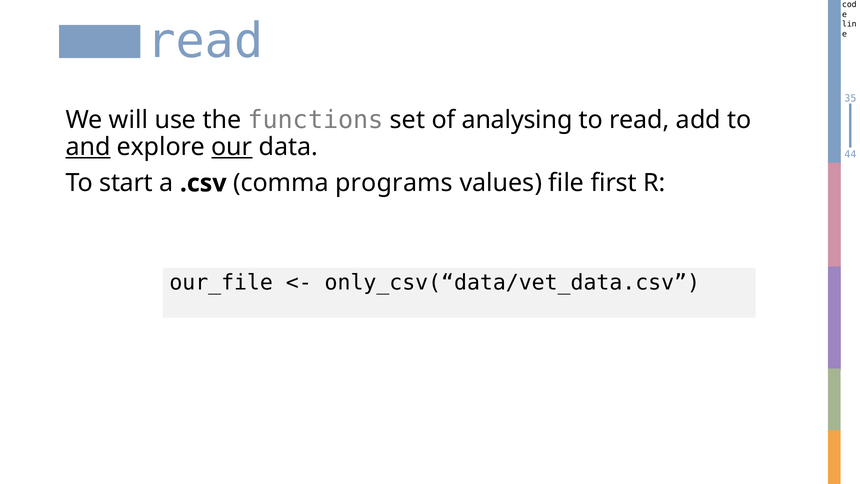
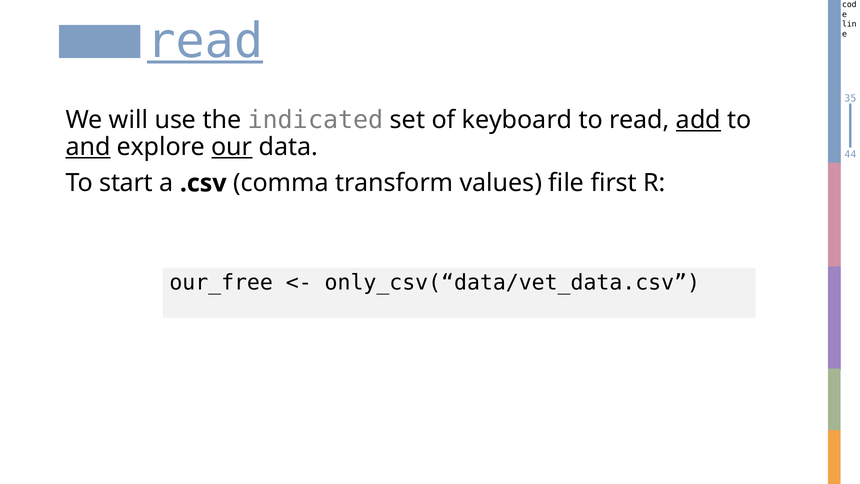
read underline: none -> present (205, 41)
functions: functions -> indicated (316, 120)
analysing: analysing -> keyboard (517, 120)
add underline: none -> present (698, 120)
programs: programs -> transform (394, 183)
our_file: our_file -> our_free (221, 282)
